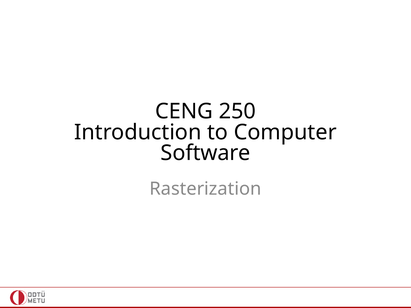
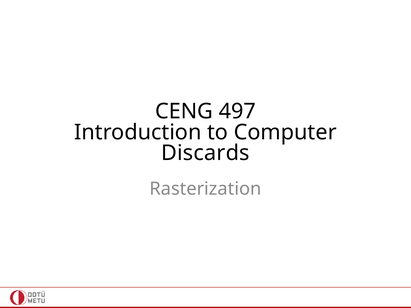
250: 250 -> 497 (237, 111)
Software: Software -> Discards (205, 153)
